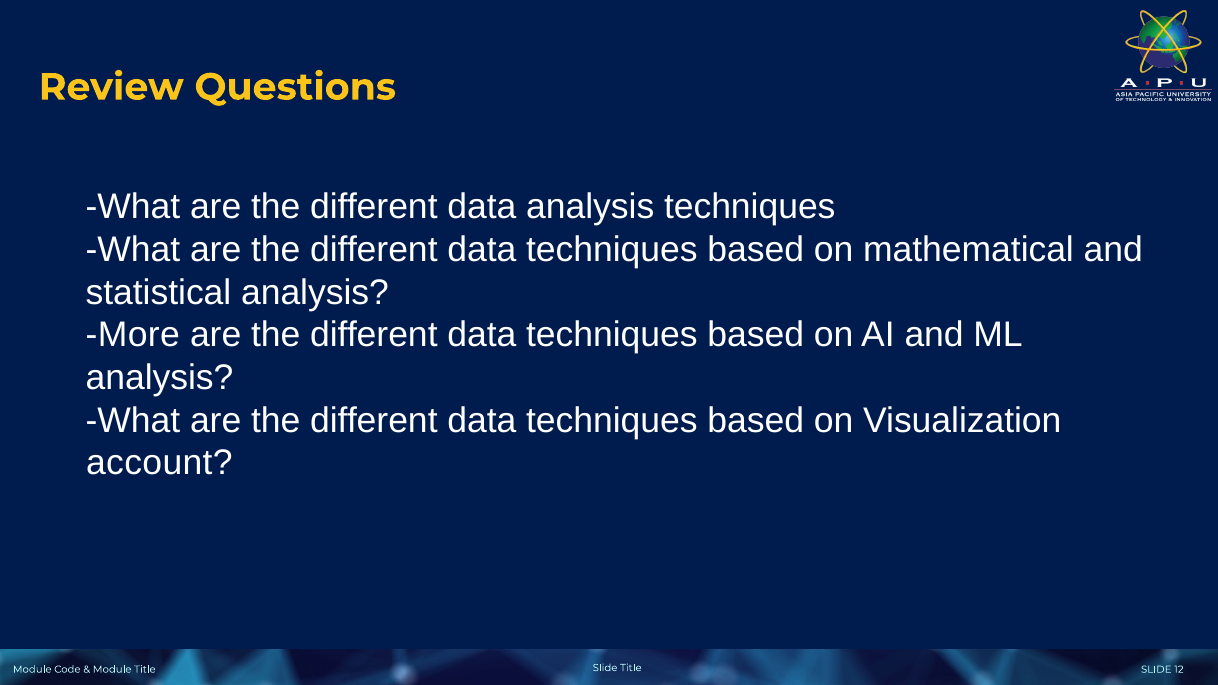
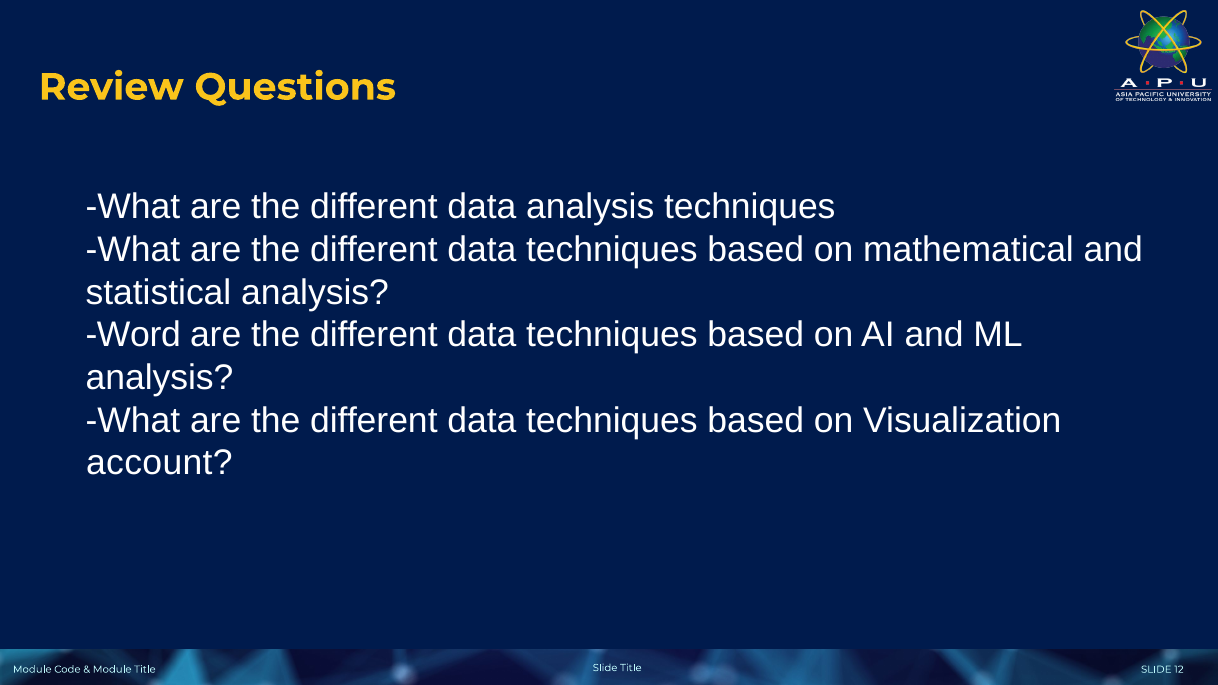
More: More -> Word (133, 335)
